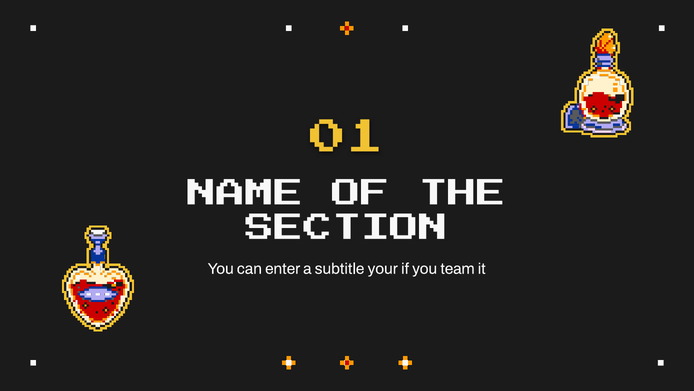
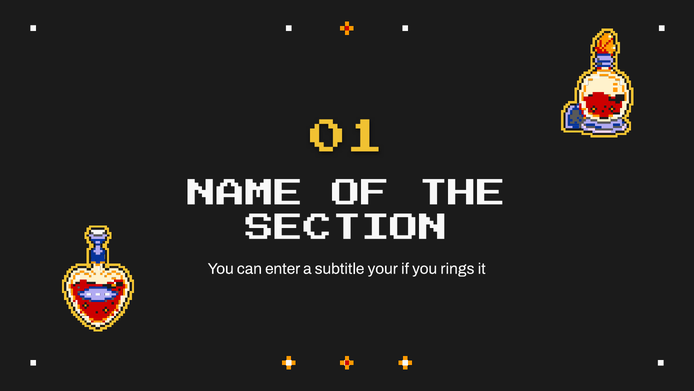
team: team -> rings (457, 268)
